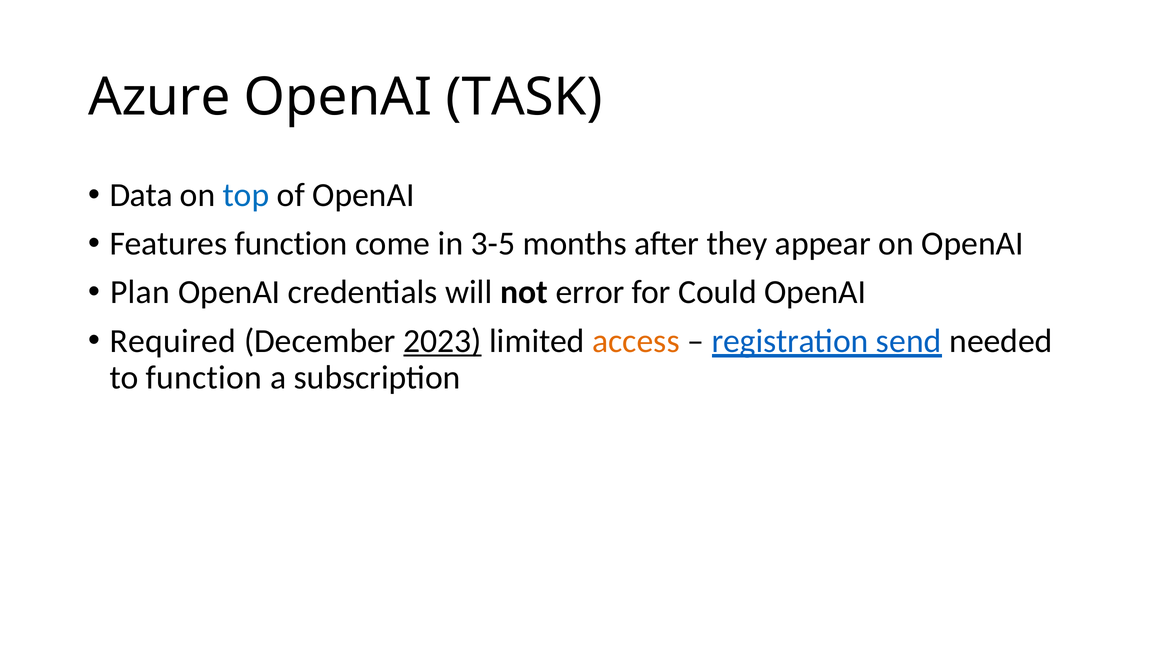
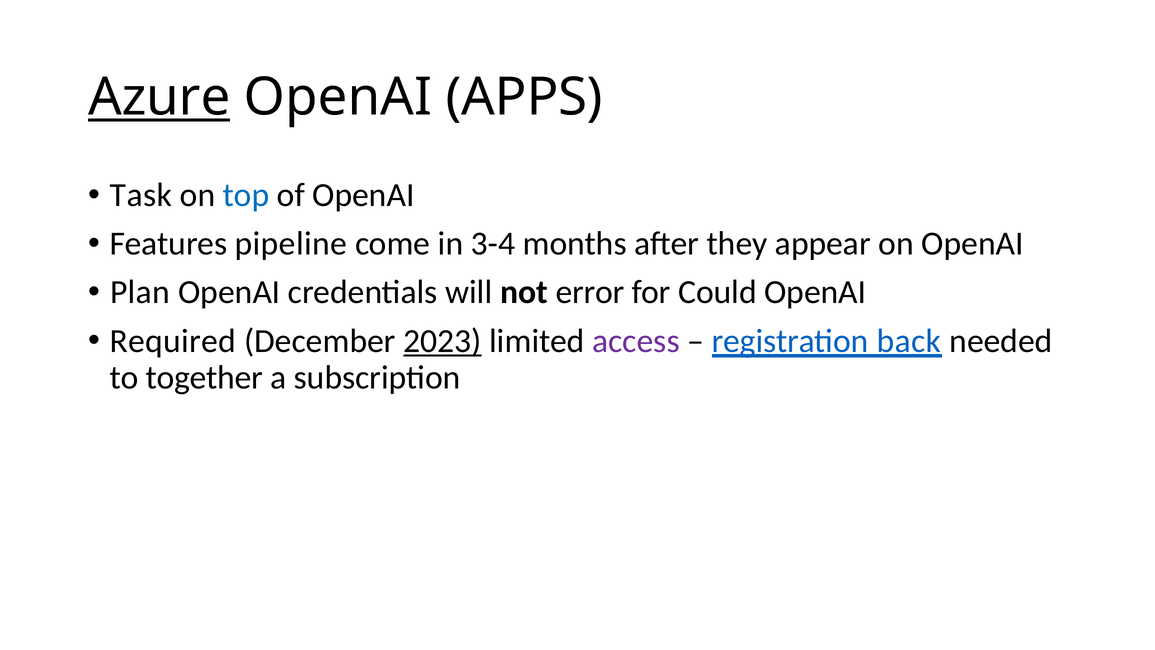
Azure underline: none -> present (159, 97)
TASK: TASK -> APPS (524, 97)
Data: Data -> Task (141, 195)
Features function: function -> pipeline (291, 244)
3-5: 3-5 -> 3-4 (493, 244)
access colour: orange -> purple (636, 341)
send: send -> back (909, 341)
to function: function -> together (204, 378)
